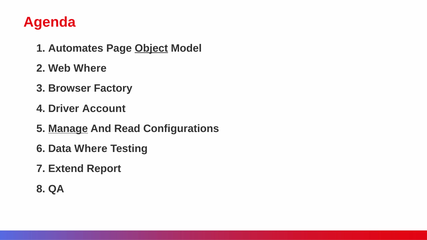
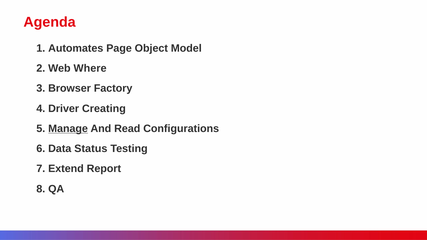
Object underline: present -> none (151, 48)
Account: Account -> Creating (104, 109)
Data Where: Where -> Status (91, 149)
